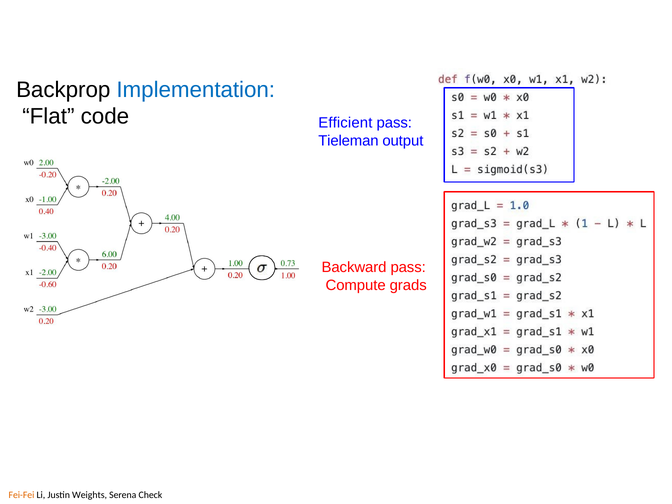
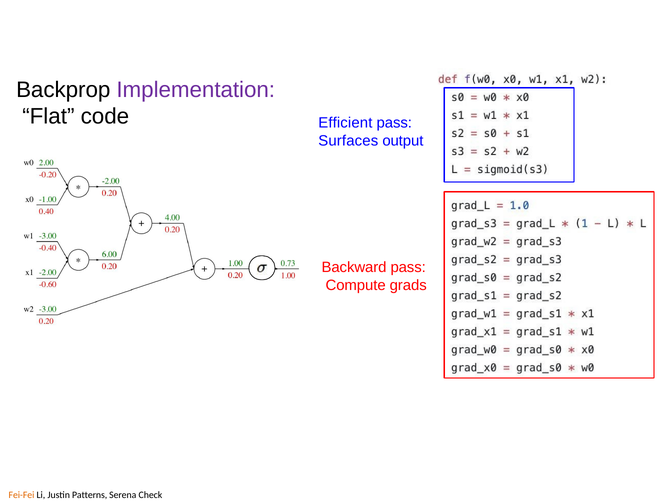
Implementation colour: blue -> purple (196, 90)
Tieleman: Tieleman -> Surfaces (348, 141)
Weights: Weights -> Patterns (90, 495)
